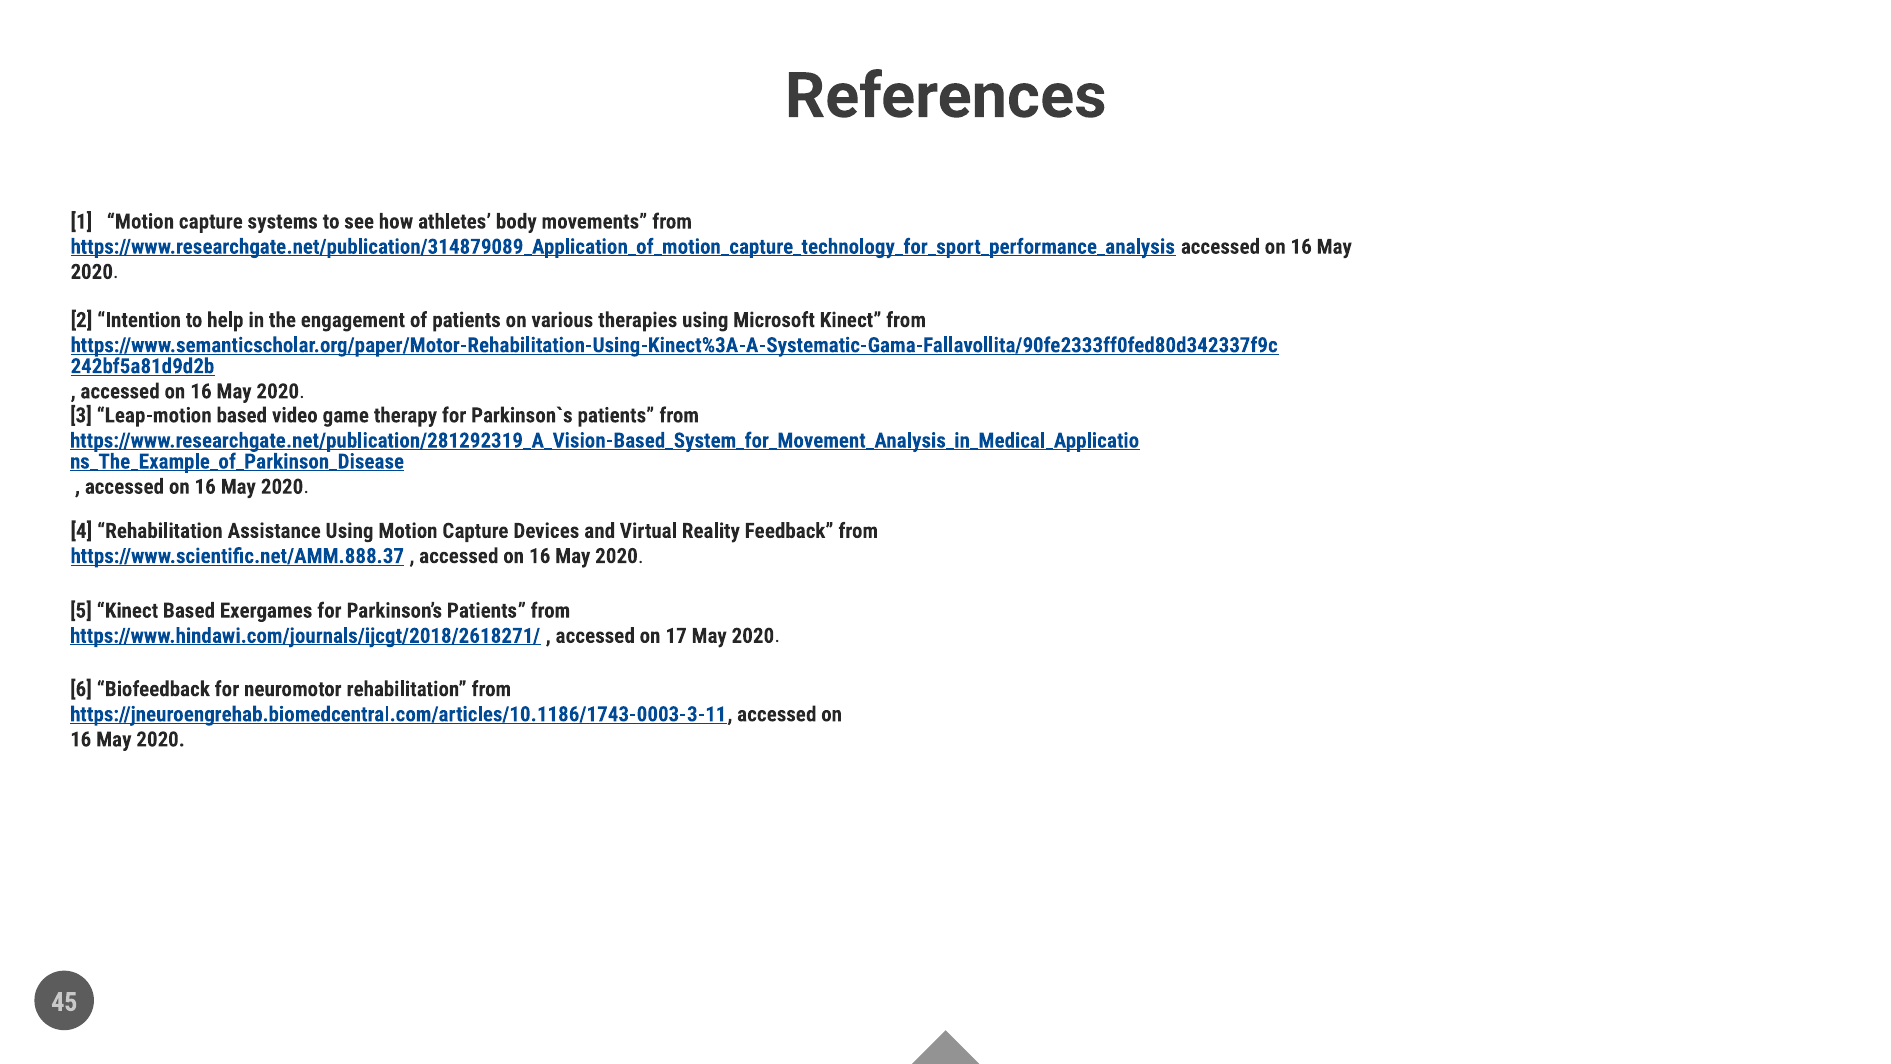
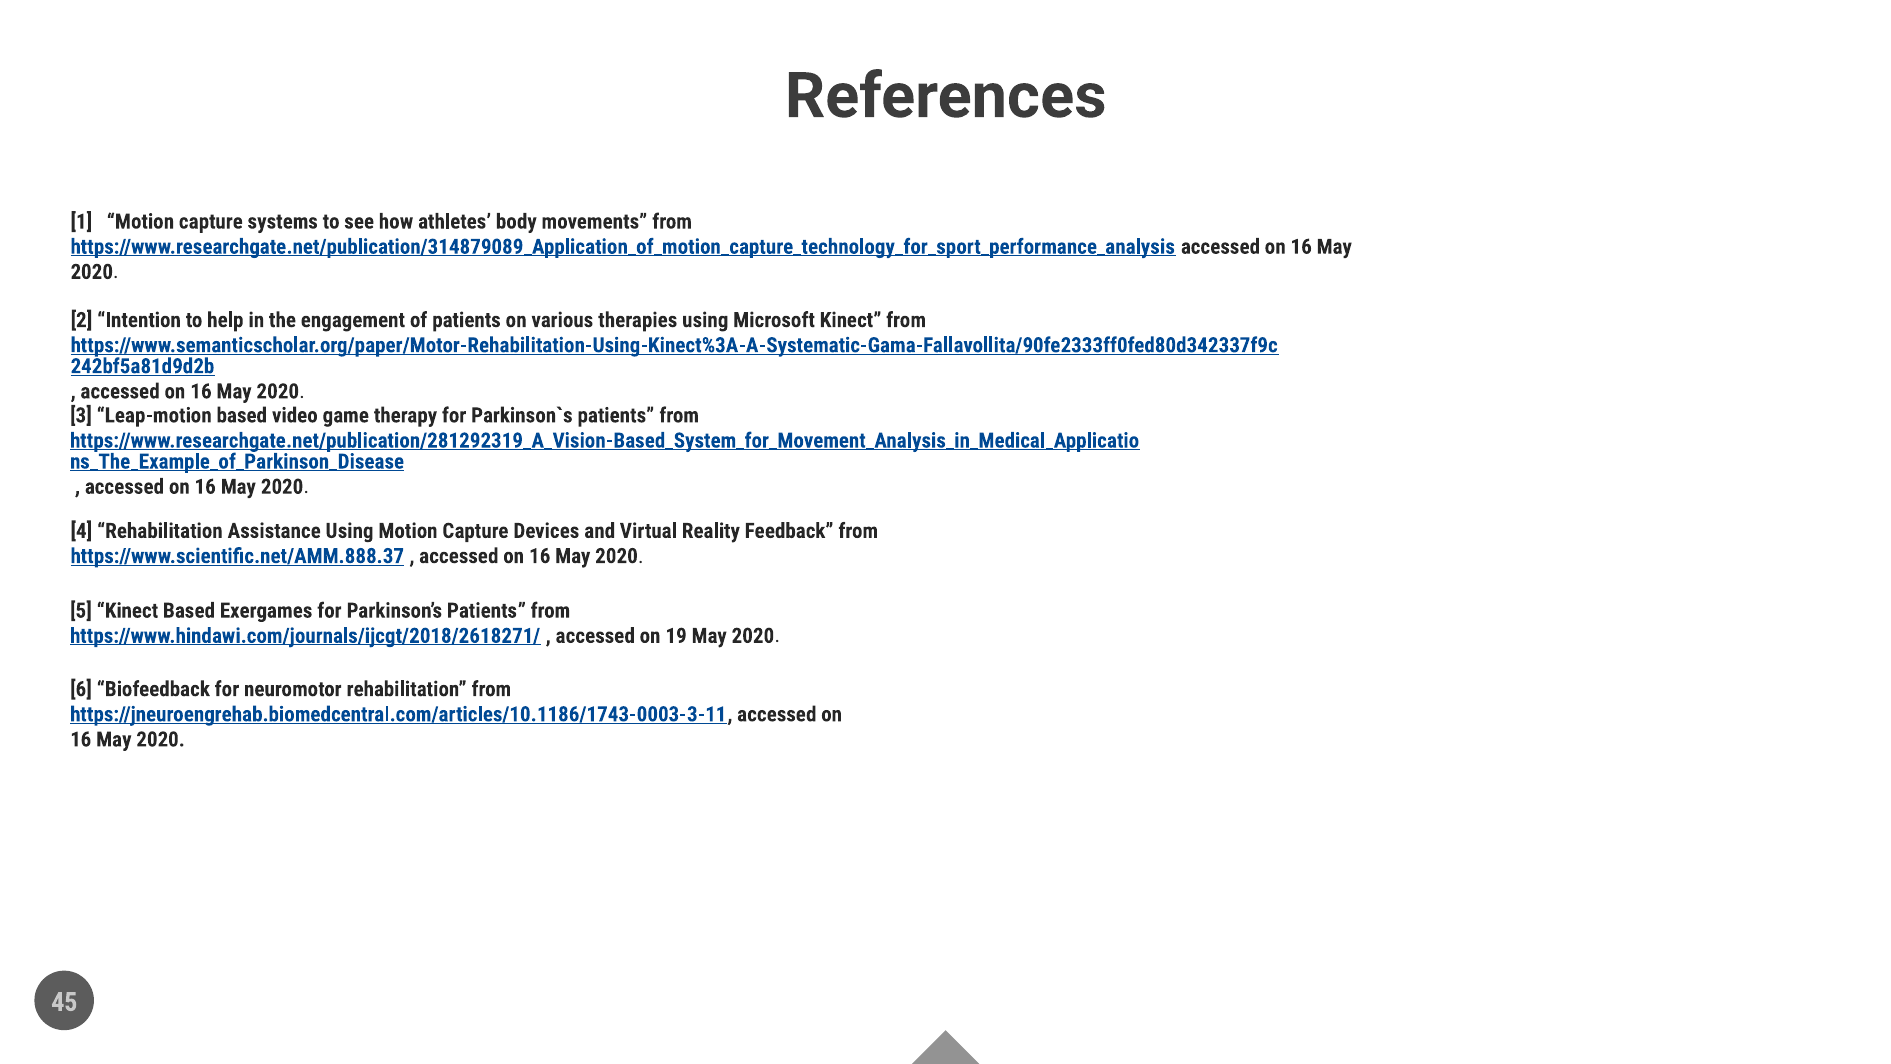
17: 17 -> 19 (676, 636)
